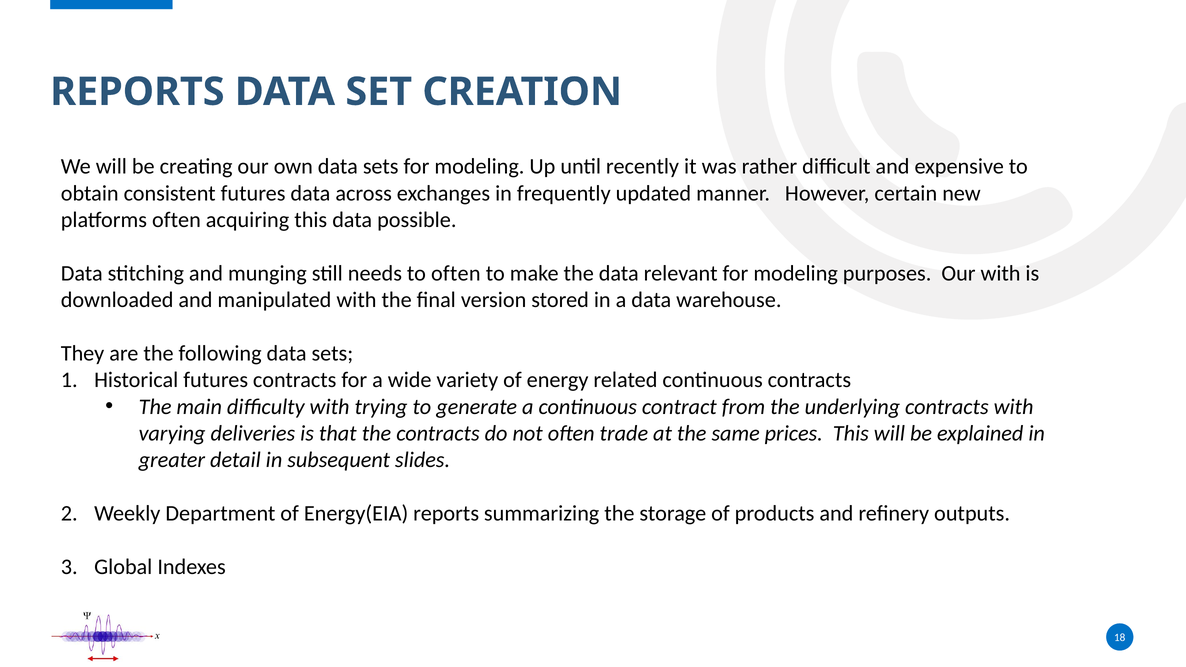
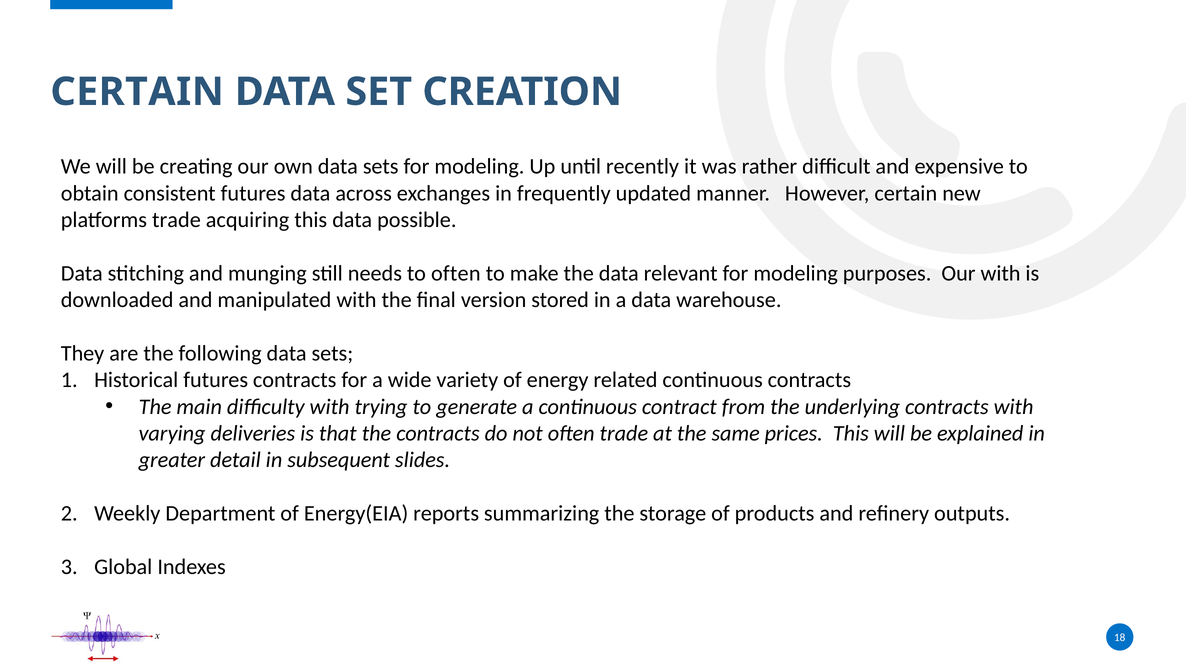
REPORTS: REPORTS -> CERTAIN (137, 92)
platforms often: often -> trade (176, 220)
